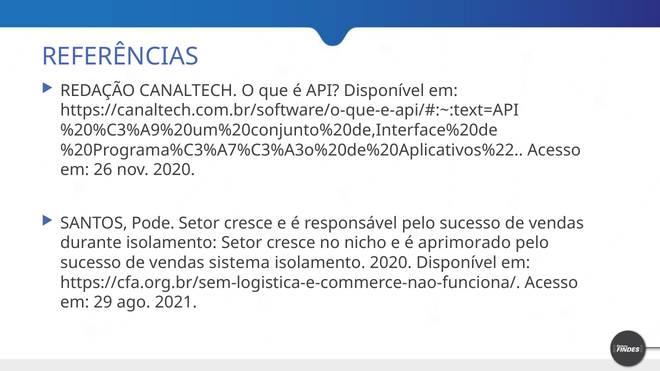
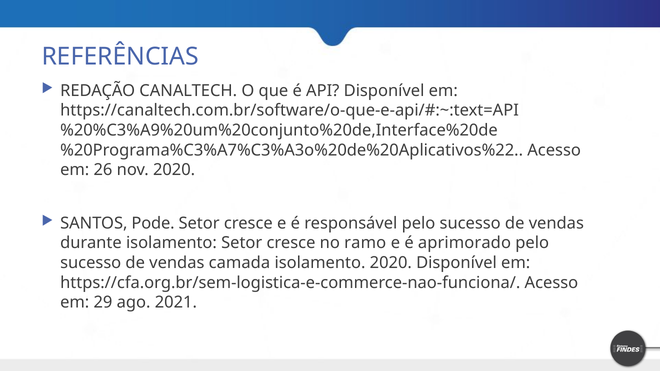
nicho: nicho -> ramo (365, 243)
sistema: sistema -> camada (239, 263)
